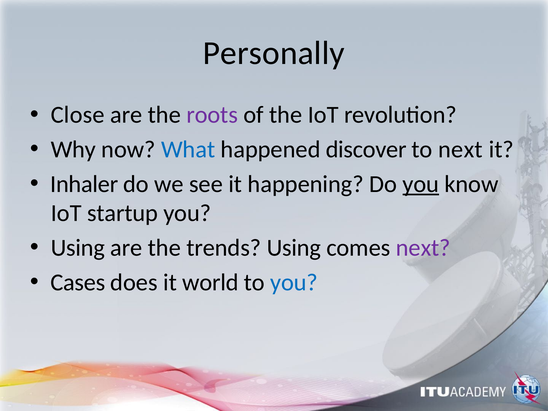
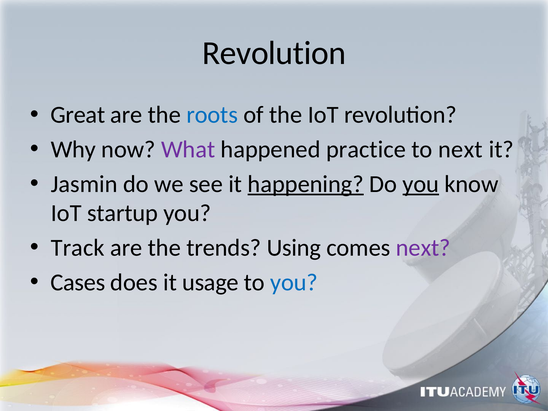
Personally: Personally -> Revolution (274, 53)
Close: Close -> Great (78, 115)
roots colour: purple -> blue (212, 115)
What colour: blue -> purple (188, 149)
discover: discover -> practice (366, 149)
Inhaler: Inhaler -> Jasmin (84, 184)
happening underline: none -> present (306, 184)
Using: Using -> Track (78, 248)
world: world -> usage (210, 282)
